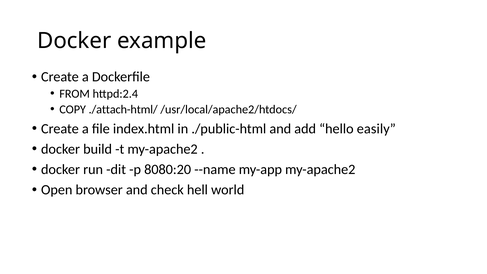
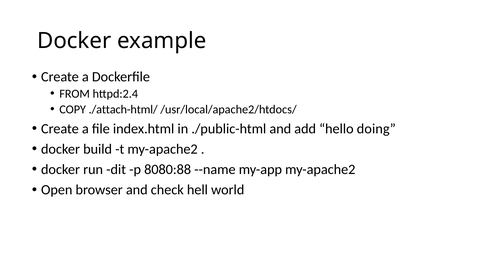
easily: easily -> doing (376, 129)
8080:20: 8080:20 -> 8080:88 (168, 169)
